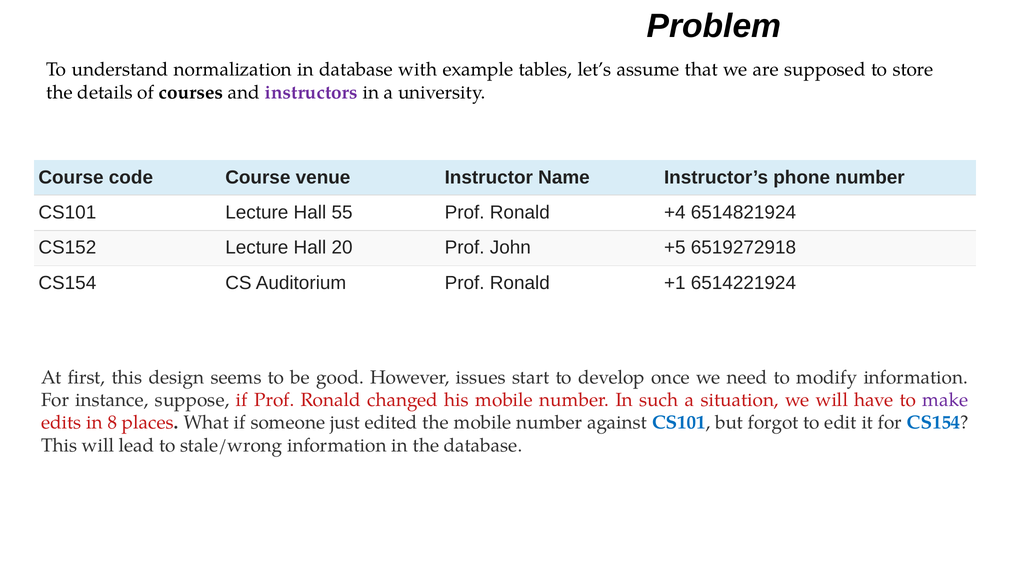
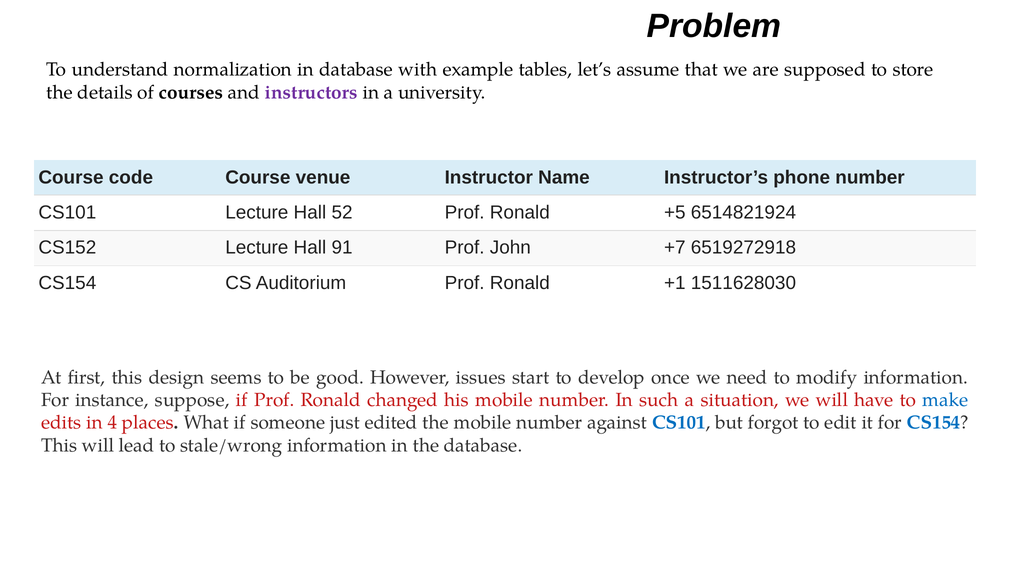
55: 55 -> 52 (342, 212)
+4: +4 -> +5 (675, 212)
20: 20 -> 91 (342, 248)
+5: +5 -> +7 (675, 248)
6514221924: 6514221924 -> 1511628030 (743, 283)
make colour: purple -> blue (945, 400)
8: 8 -> 4 (112, 423)
